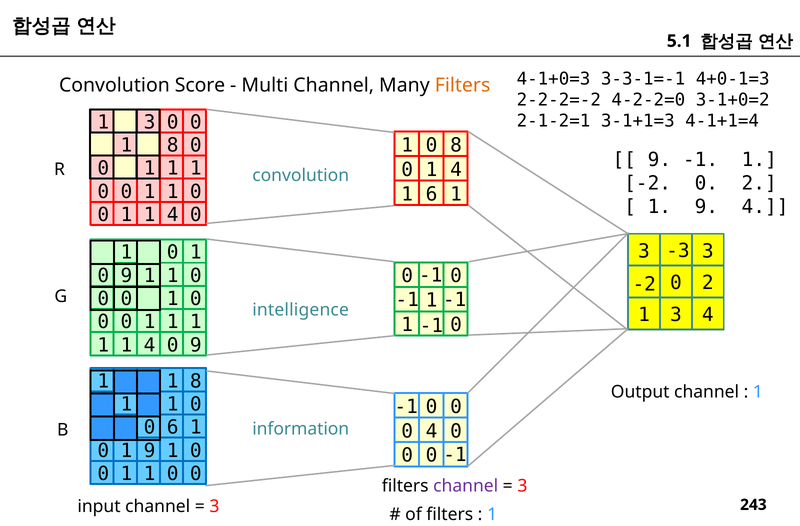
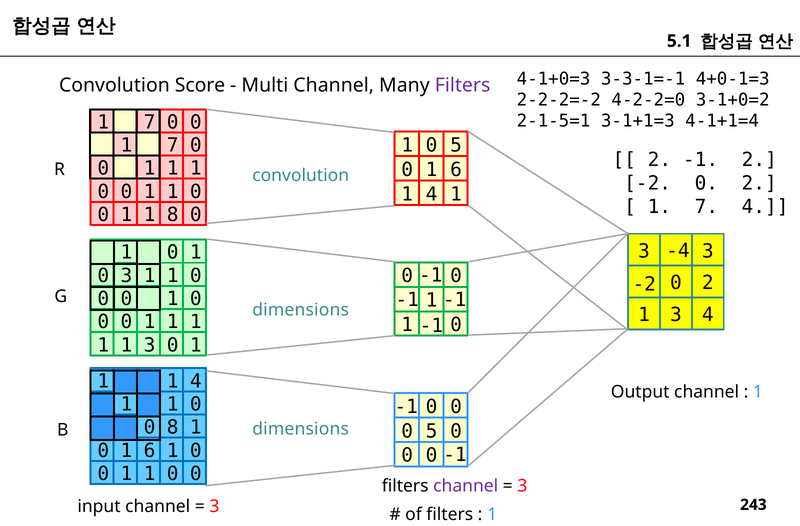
Filters colour: orange -> purple (463, 85)
2-1-2=1: 2-1-2=1 -> 2-1-5=1 (553, 121)
3: 3 -> 7 (150, 122)
1 0 8: 8 -> 5 (456, 145)
8: 8 -> 7 (173, 145)
9: 9 -> 2 (659, 160)
-1 1: 1 -> 2 (759, 160)
4: 4 -> 6 (456, 170)
6: 6 -> 4 (432, 194)
9: 9 -> 7 (706, 206)
0 1 1 4: 4 -> 8 (173, 215)
-3: -3 -> -4 (678, 251)
9: 9 -> 3 (126, 275)
intelligence: intelligence -> dimensions (301, 309)
4: 4 -> 3 (150, 345)
9: 9 -> 1 (196, 345)
8: 8 -> 4 (196, 381)
0 6: 6 -> 8 (173, 427)
4: 4 -> 5 (432, 431)
information: information -> dimensions (301, 428)
9: 9 -> 6 (150, 450)
